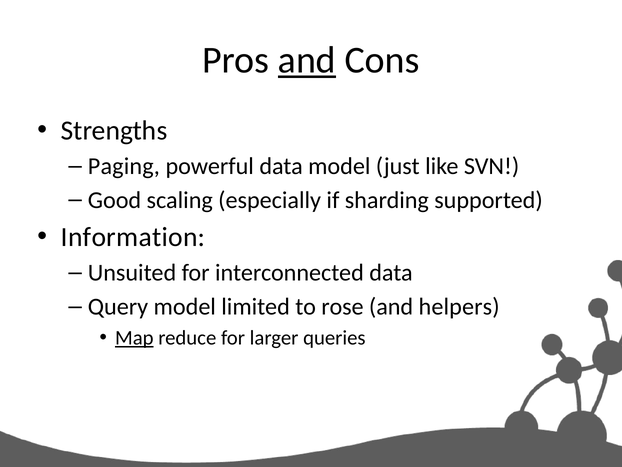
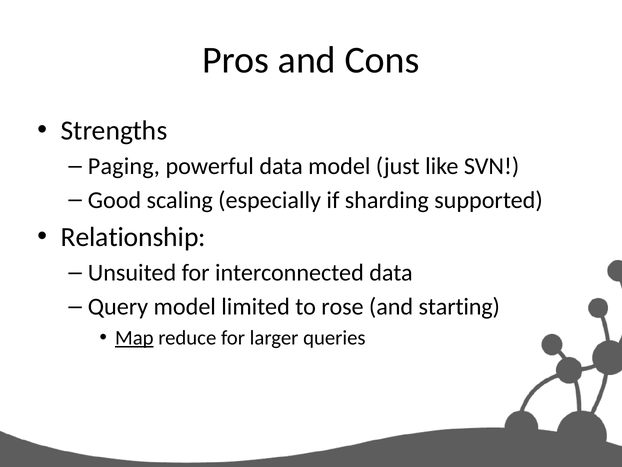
and underline: present -> none (307, 60)
Information: Information -> Relationship (133, 237)
helpers: helpers -> starting (459, 307)
